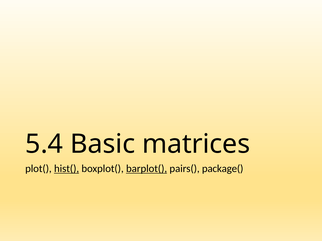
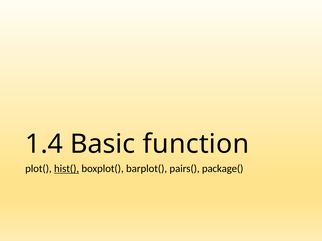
5.4: 5.4 -> 1.4 (44, 144)
matrices: matrices -> function (196, 144)
barplot( underline: present -> none (147, 169)
